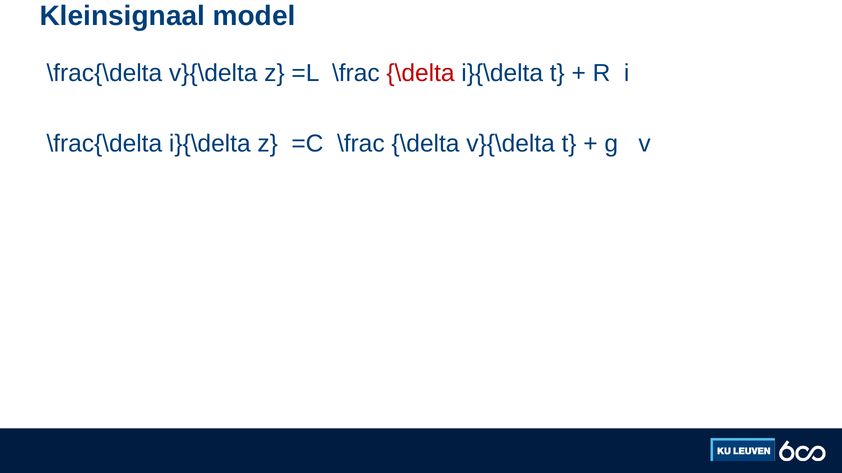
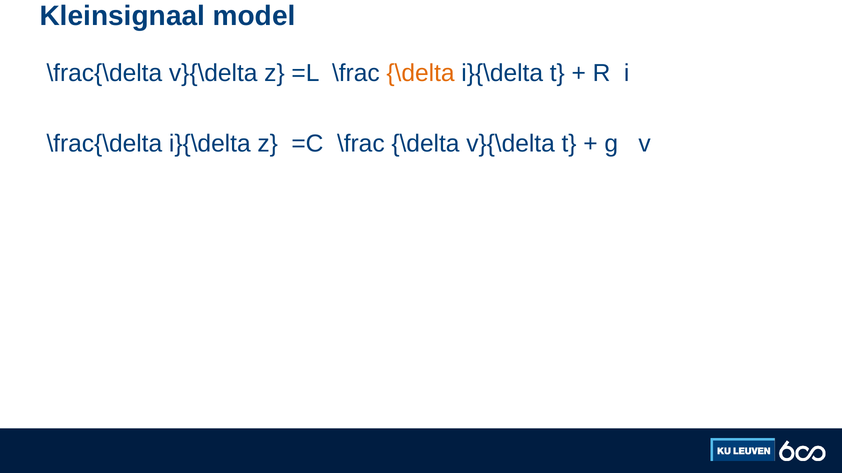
\delta colour: red -> orange (421, 73)
